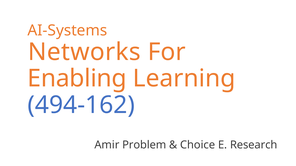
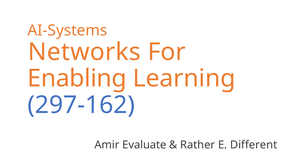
494-162: 494-162 -> 297-162 (81, 105)
Problem: Problem -> Evaluate (144, 145)
Choice: Choice -> Rather (198, 145)
Research: Research -> Different (254, 145)
